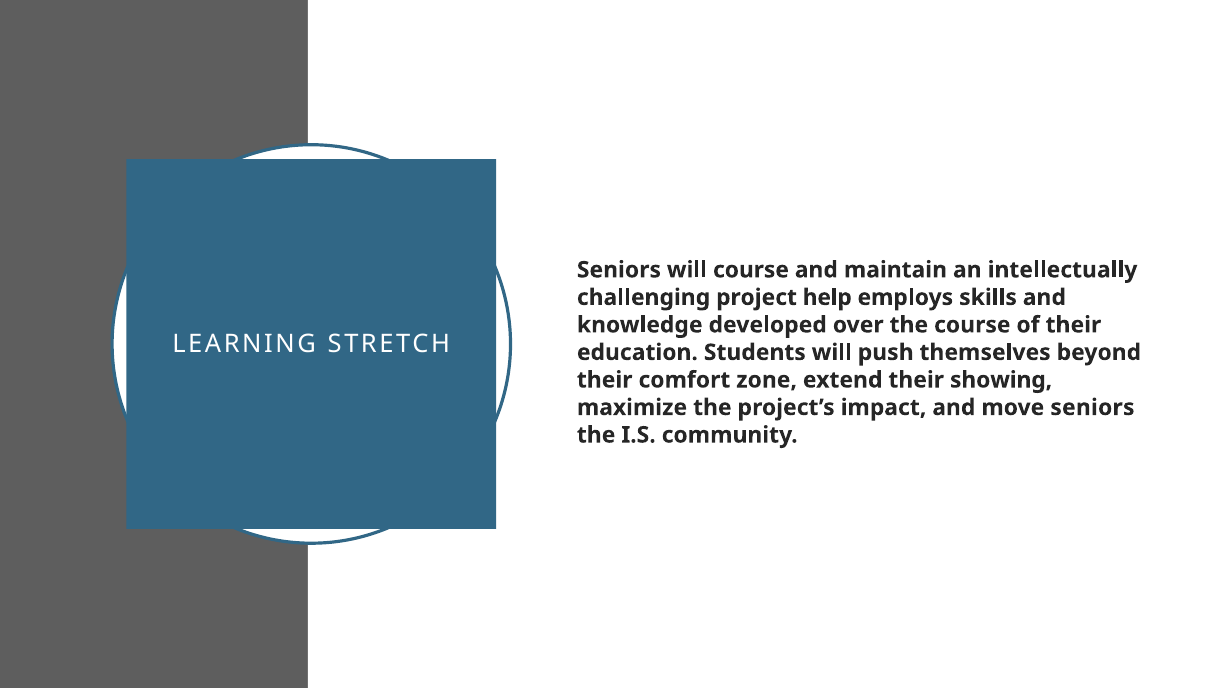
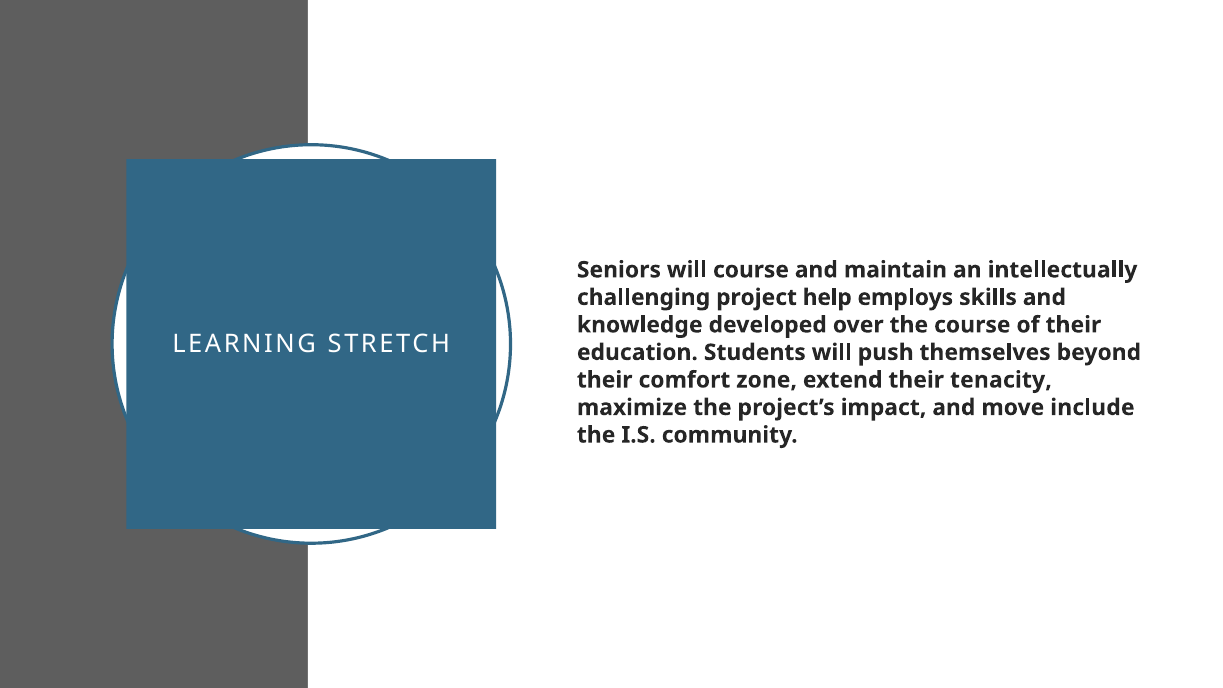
showing: showing -> tenacity (1001, 380)
move seniors: seniors -> include (1092, 407)
